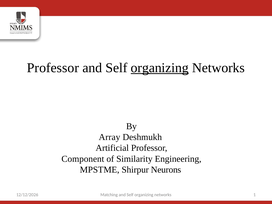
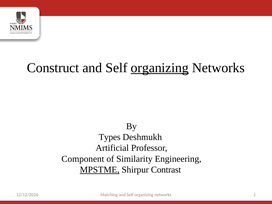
Professor: Professor -> Construct (53, 68)
Array: Array -> Types (110, 137)
MPSTME underline: none -> present (100, 170)
Neurons: Neurons -> Contrast (166, 170)
